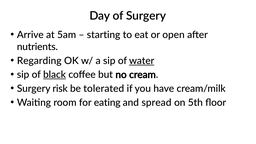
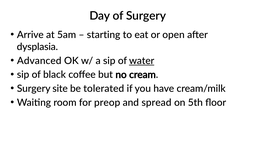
nutrients: nutrients -> dysplasia (37, 47)
Regarding: Regarding -> Advanced (39, 61)
black underline: present -> none (55, 75)
risk: risk -> site (60, 89)
eating: eating -> preop (107, 103)
